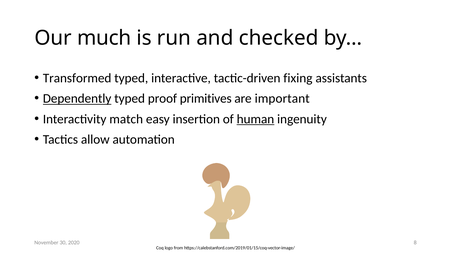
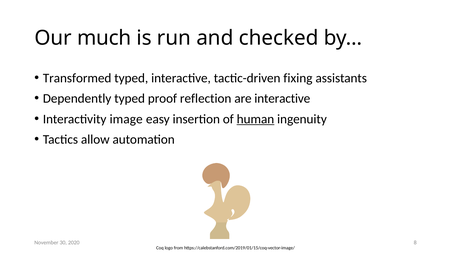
Dependently underline: present -> none (77, 98)
primitives: primitives -> reflection (206, 98)
are important: important -> interactive (282, 98)
match: match -> image (126, 119)
